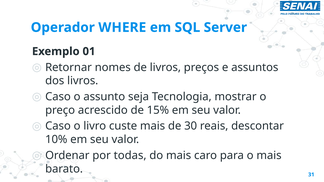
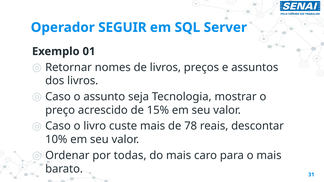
WHERE: WHERE -> SEGUIR (122, 27)
30: 30 -> 78 (191, 126)
